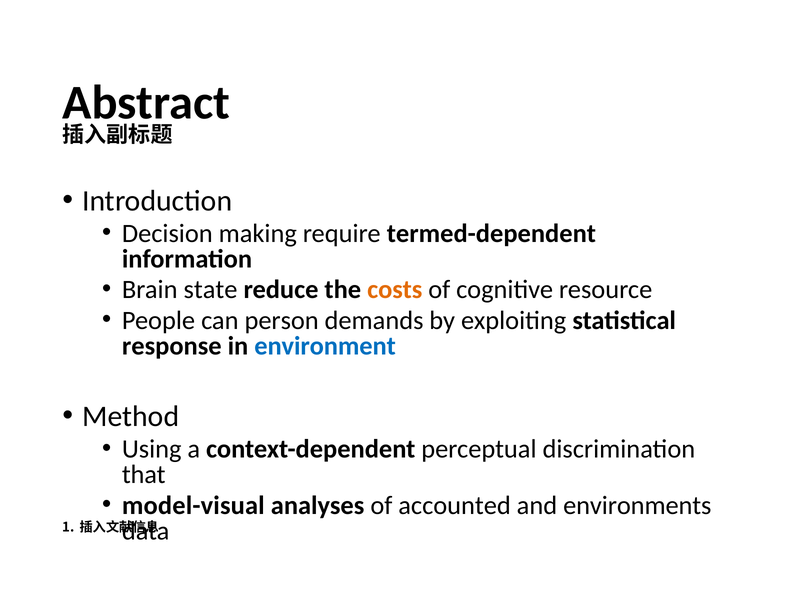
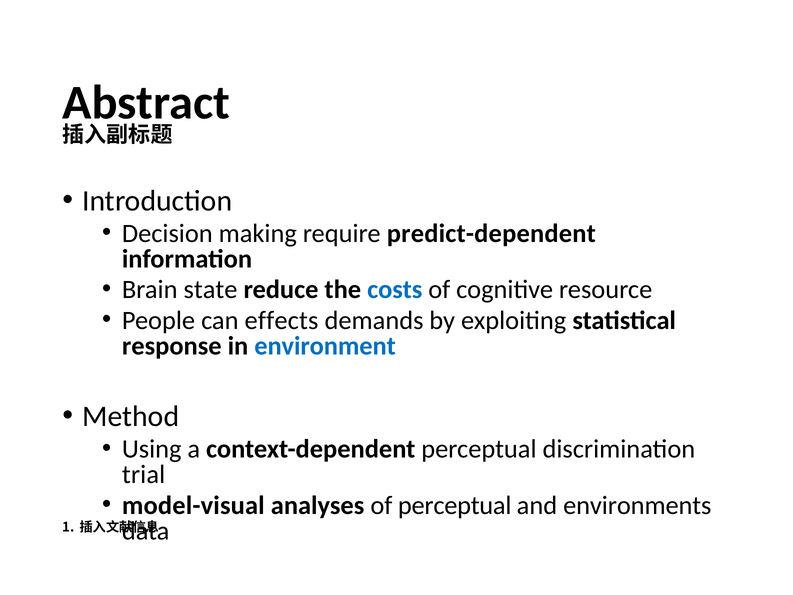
termed-dependent: termed-dependent -> predict-dependent (491, 233)
costs colour: orange -> blue (395, 290)
person: person -> effects (282, 320)
that: that -> trial (144, 475)
of accounted: accounted -> perceptual (455, 505)
